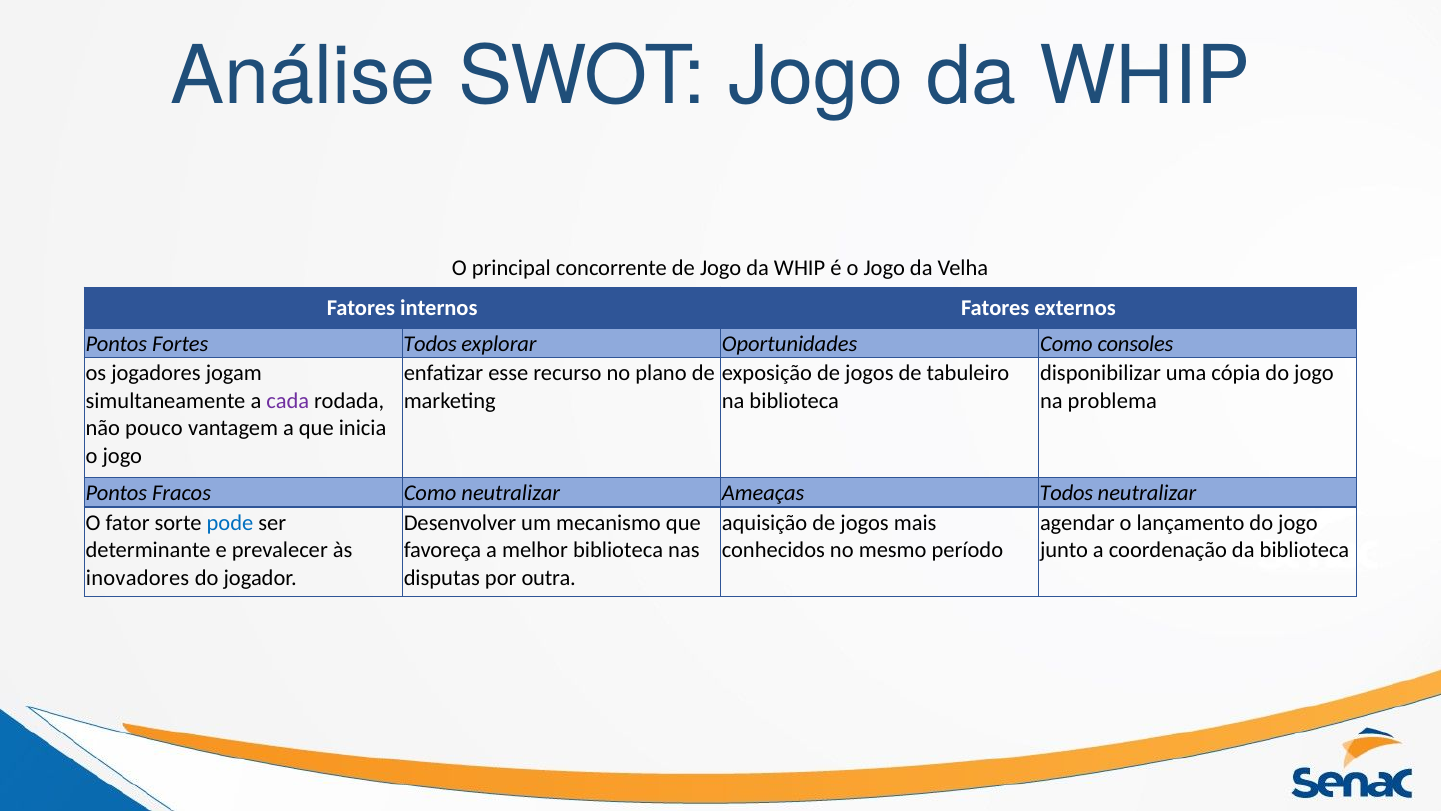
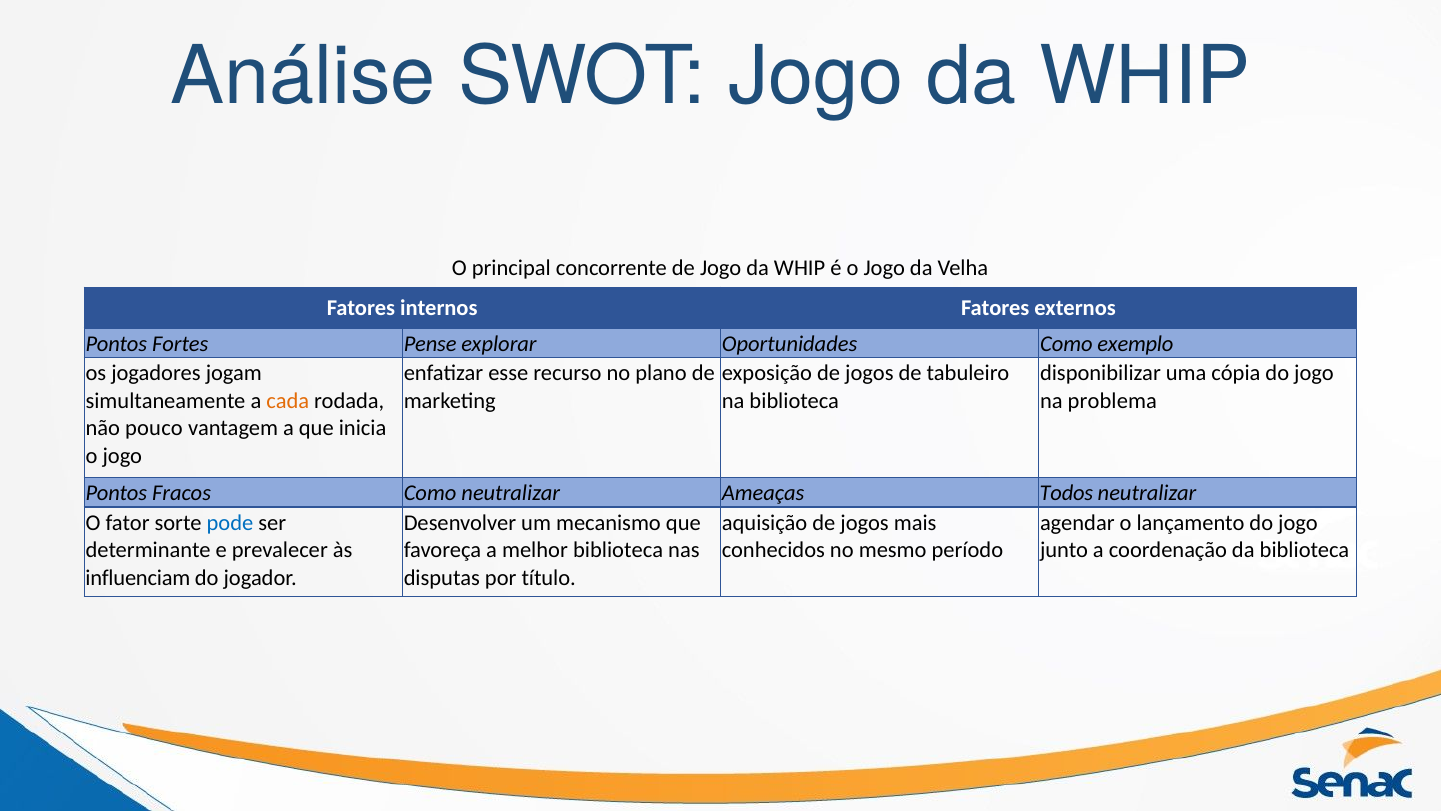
Fortes Todos: Todos -> Pense (430, 344)
consoles: consoles -> exemplo (1135, 344)
cada colour: purple -> orange (288, 401)
inovadores: inovadores -> influenciam (138, 577)
outra: outra -> título (549, 577)
